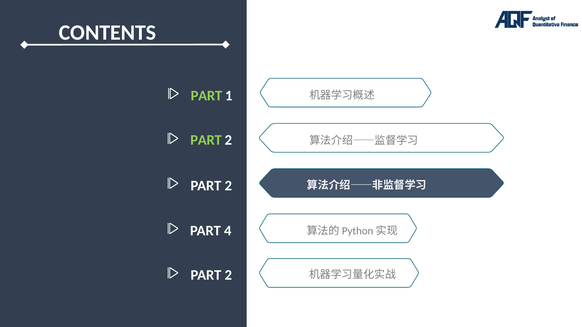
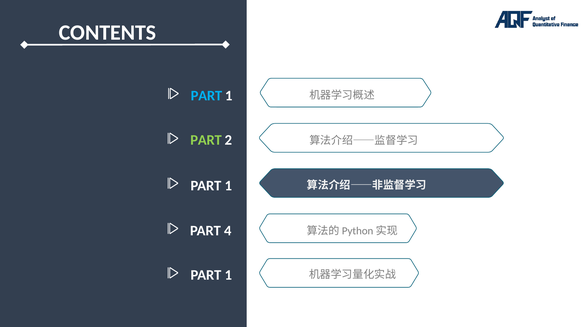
PART colour: light green -> light blue (206, 96)
2: 2 -> 1 (228, 186)
2: 2 -> 1 (228, 275)
